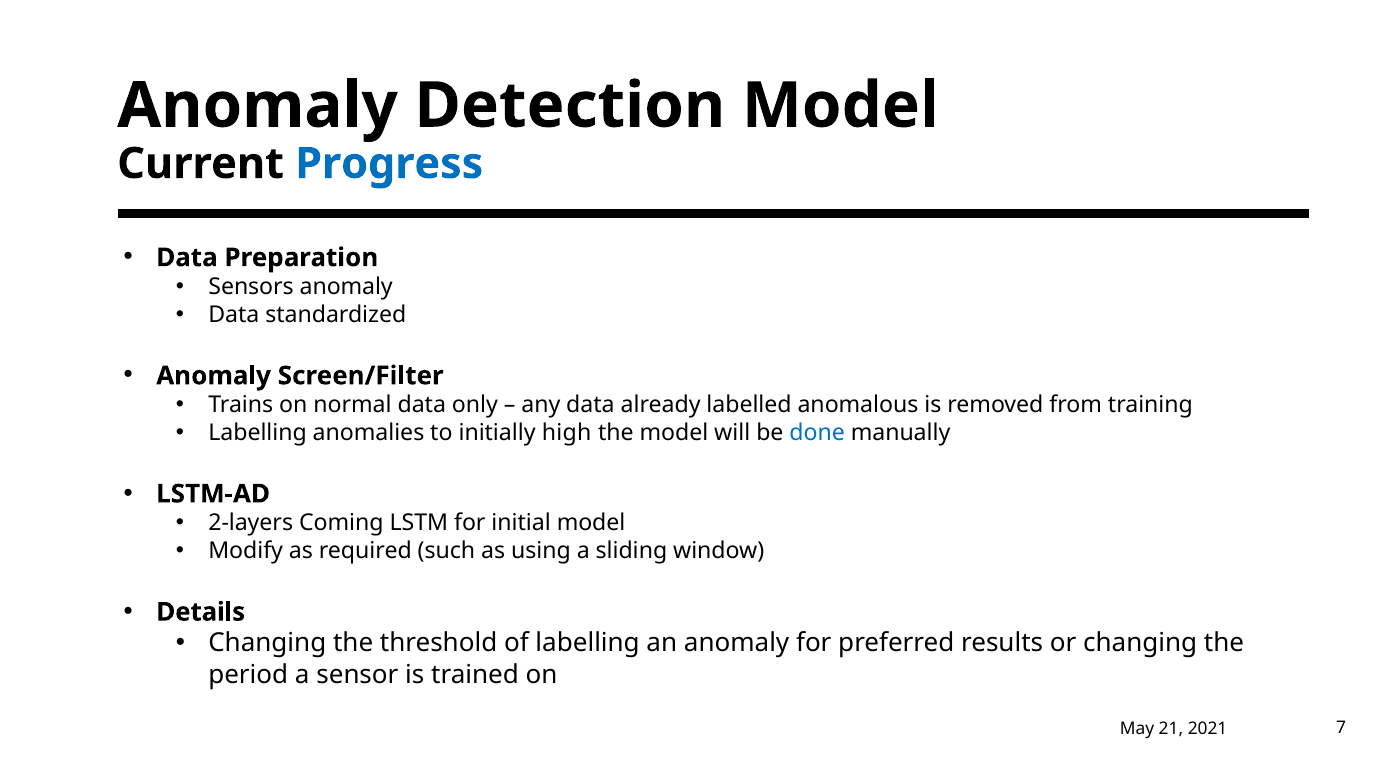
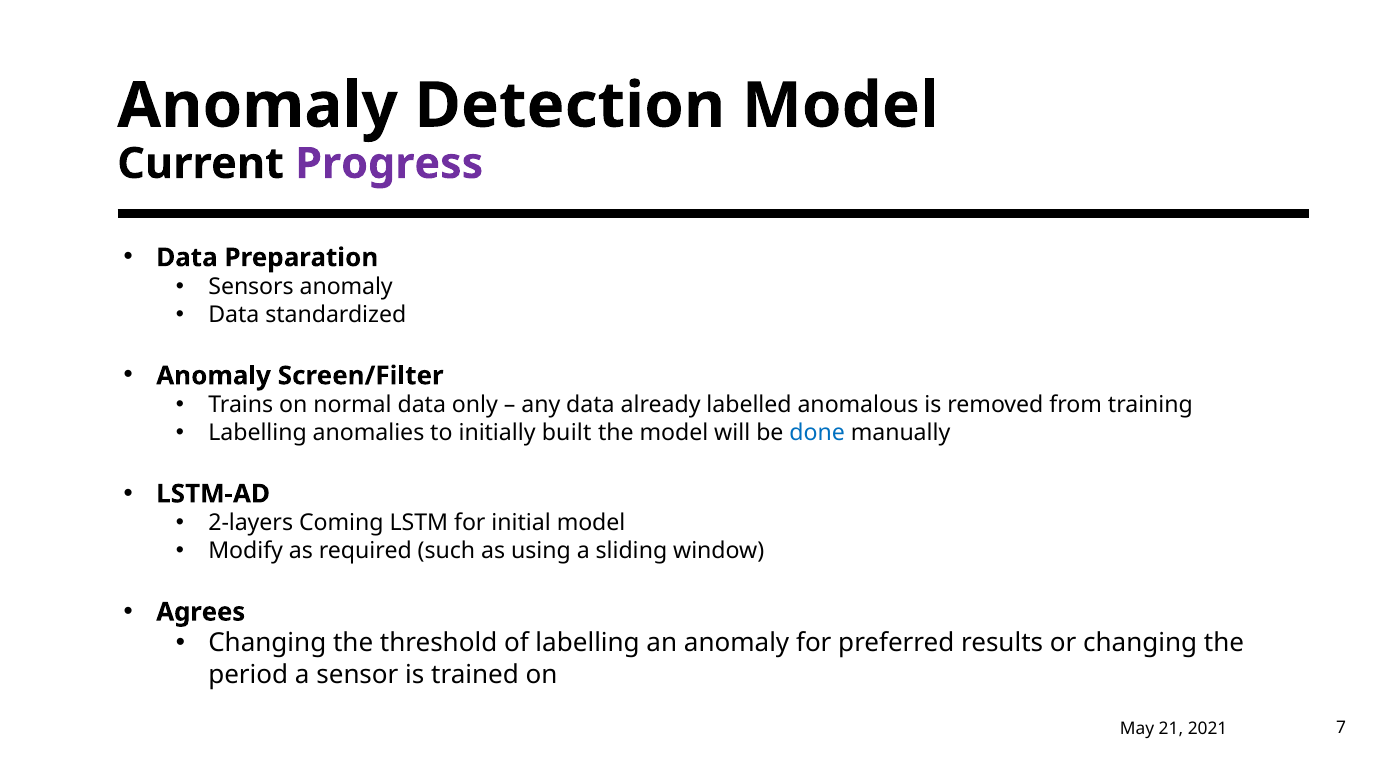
Progress colour: blue -> purple (389, 164)
high: high -> built (567, 432)
Details: Details -> Agrees (201, 611)
